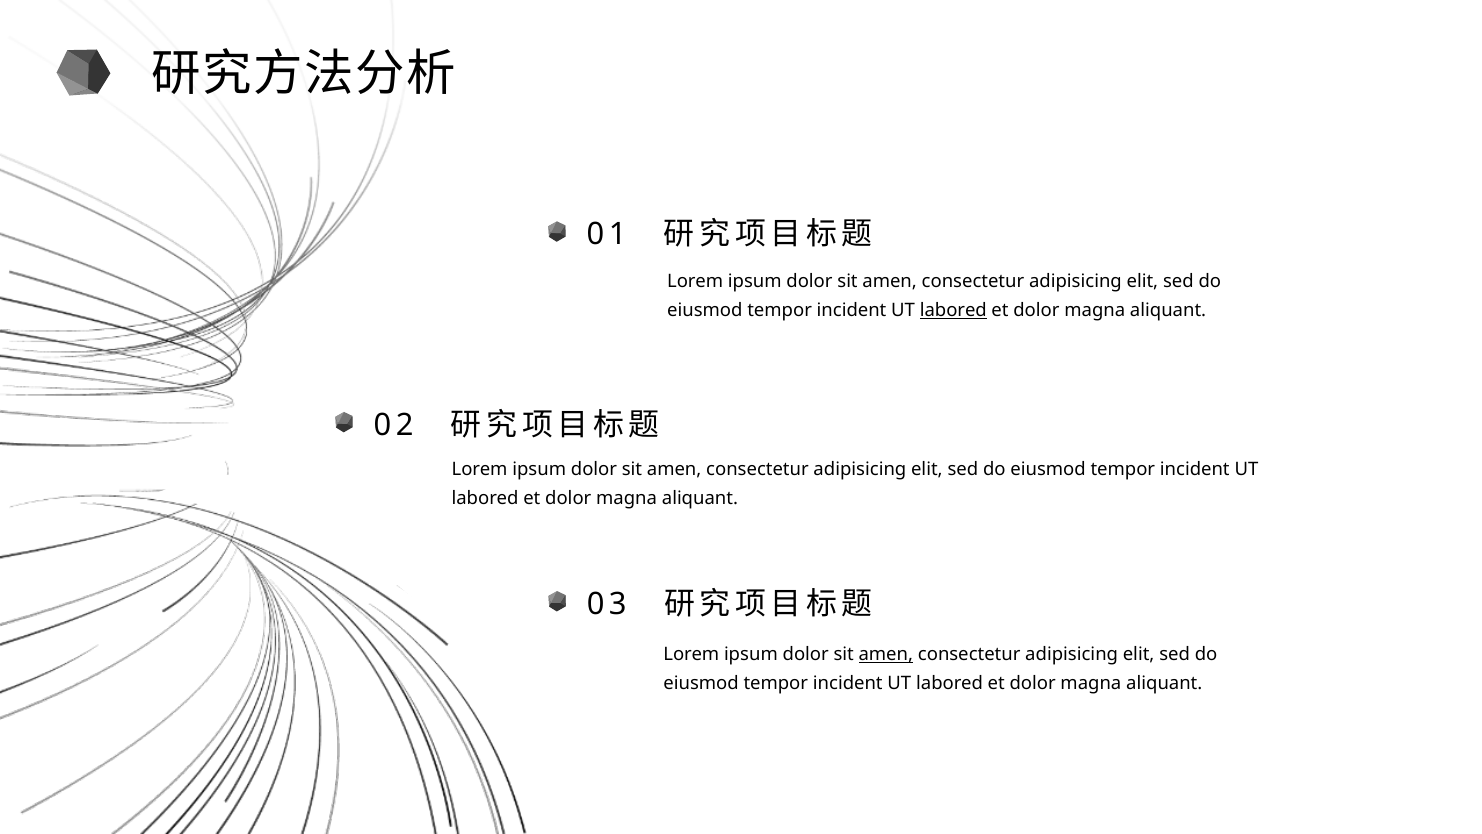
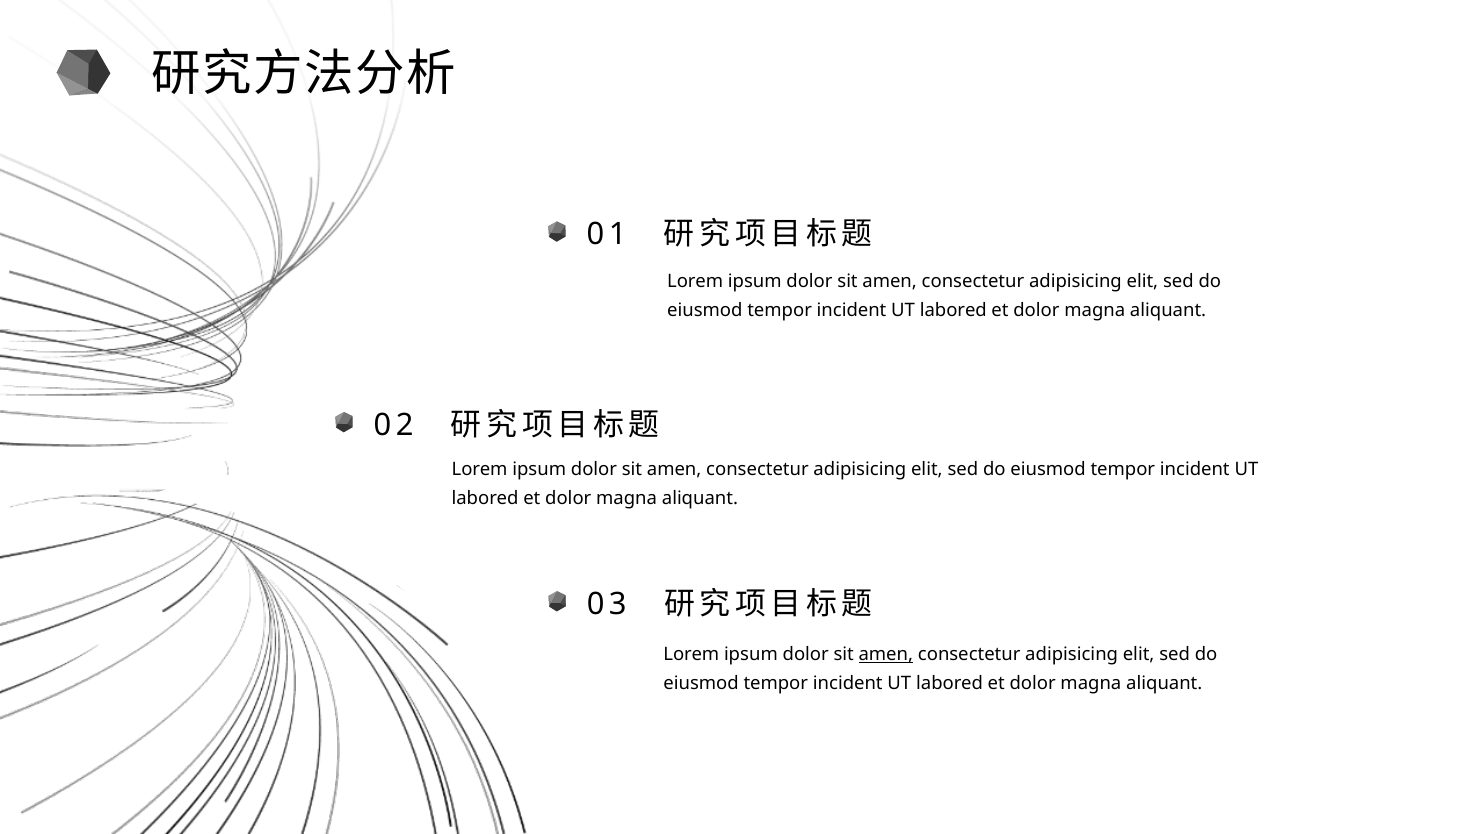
labored underline: present -> none (953, 310)
